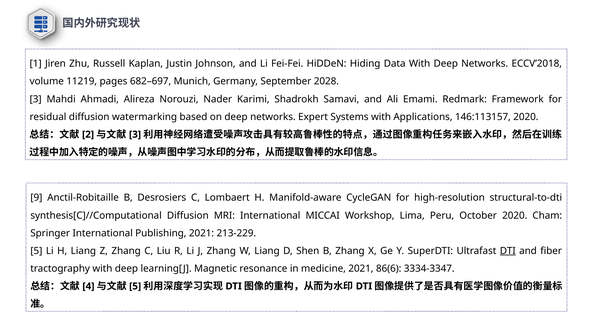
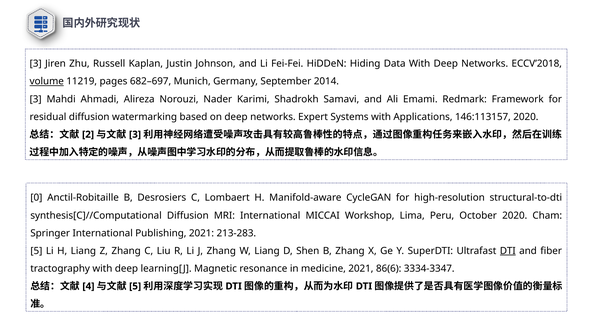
1: 1 -> 3 (36, 64)
volume underline: none -> present (47, 82)
2028: 2028 -> 2014 (326, 82)
9: 9 -> 0 (36, 198)
213-229: 213-229 -> 213-283 (236, 233)
